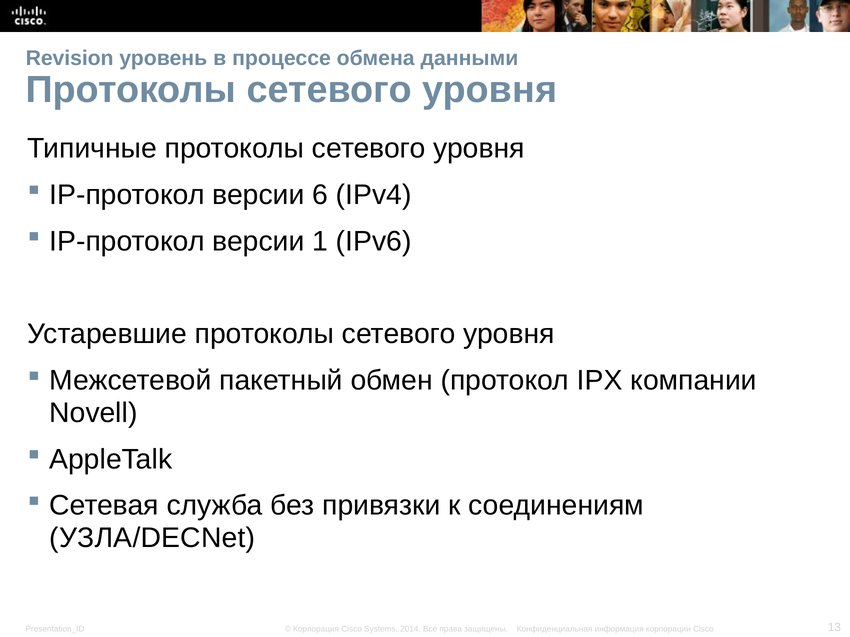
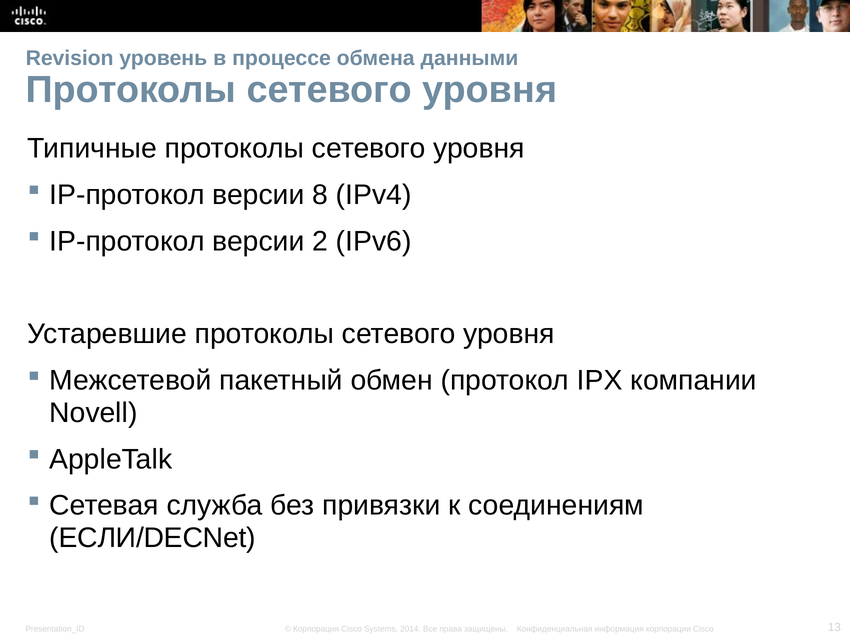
6: 6 -> 8 (320, 195)
1: 1 -> 2 (320, 241)
УЗЛА/DECNet: УЗЛА/DECNet -> ЕСЛИ/DECNet (153, 538)
